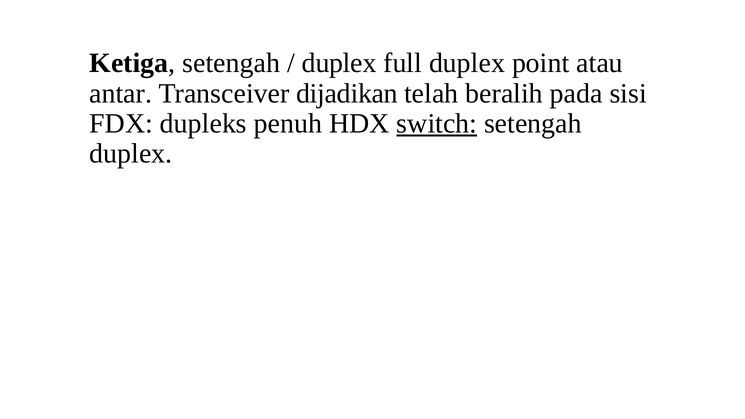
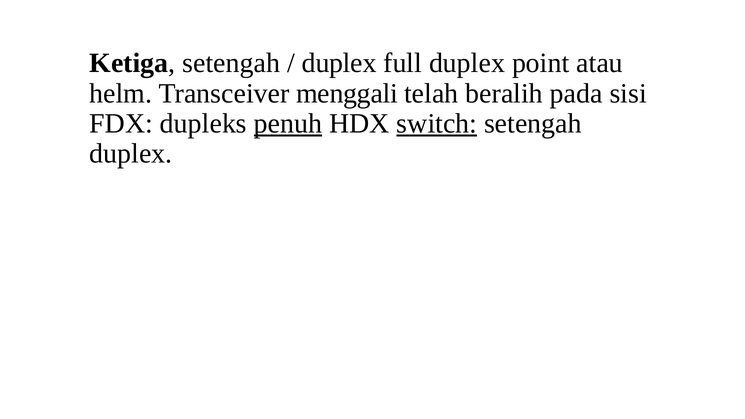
antar: antar -> helm (121, 93)
dijadikan: dijadikan -> menggali (347, 93)
penuh underline: none -> present (288, 124)
